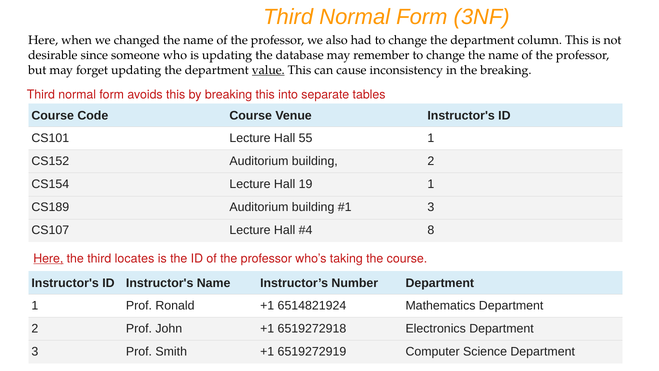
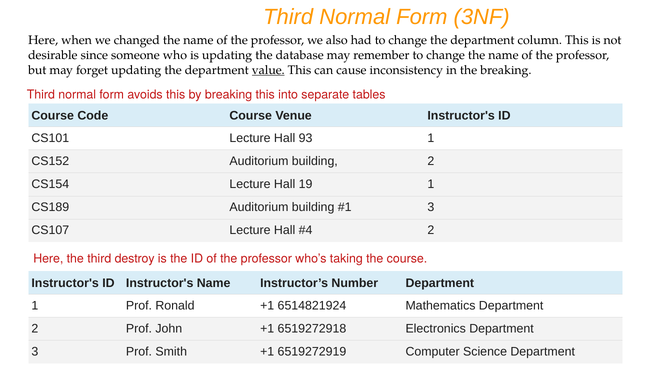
55: 55 -> 93 (306, 138)
8: 8 -> 2 (431, 230)
Here underline: present -> none (48, 258)
locates: locates -> destroy (135, 258)
